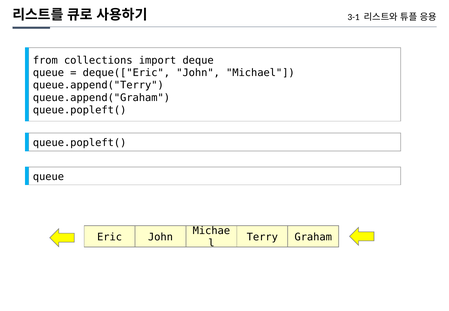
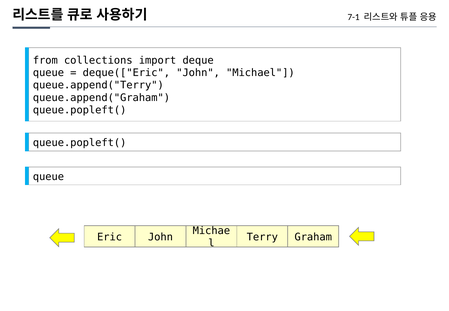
3-1: 3-1 -> 7-1 (354, 17)
